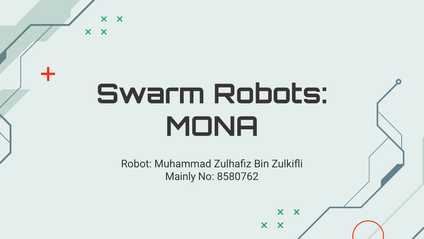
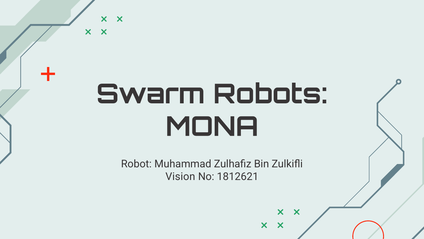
Mainly: Mainly -> Vision (180, 176)
8580762: 8580762 -> 1812621 (238, 176)
